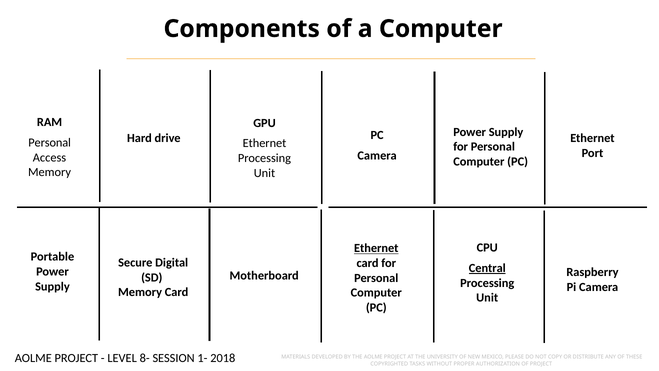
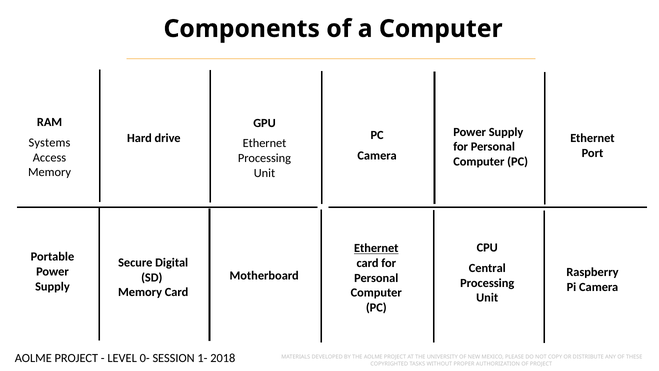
Personal: Personal -> Systems (49, 143)
Central underline: present -> none (487, 268)
8-: 8- -> 0- (145, 358)
